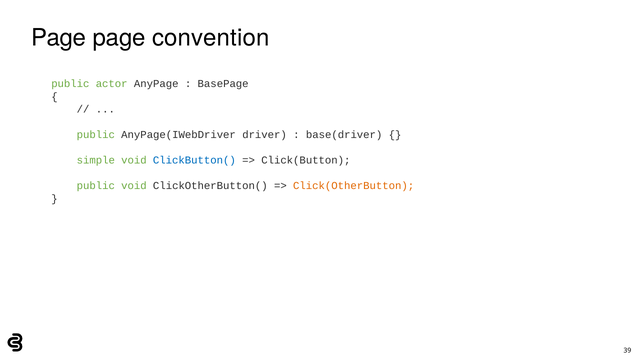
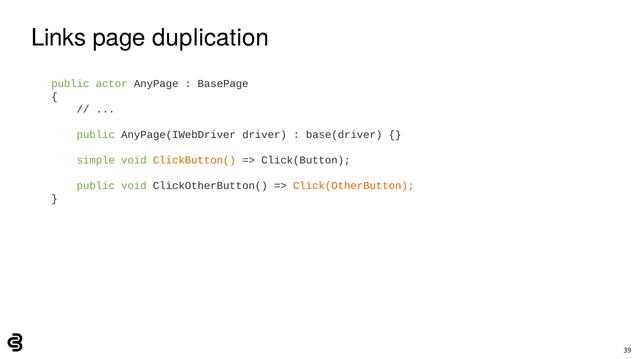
Page: Page -> Links (59, 38)
convention: convention -> duplication (211, 38)
ClickButton( colour: blue -> orange (194, 161)
